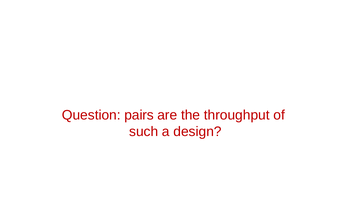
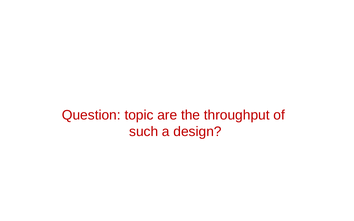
pairs: pairs -> topic (139, 115)
